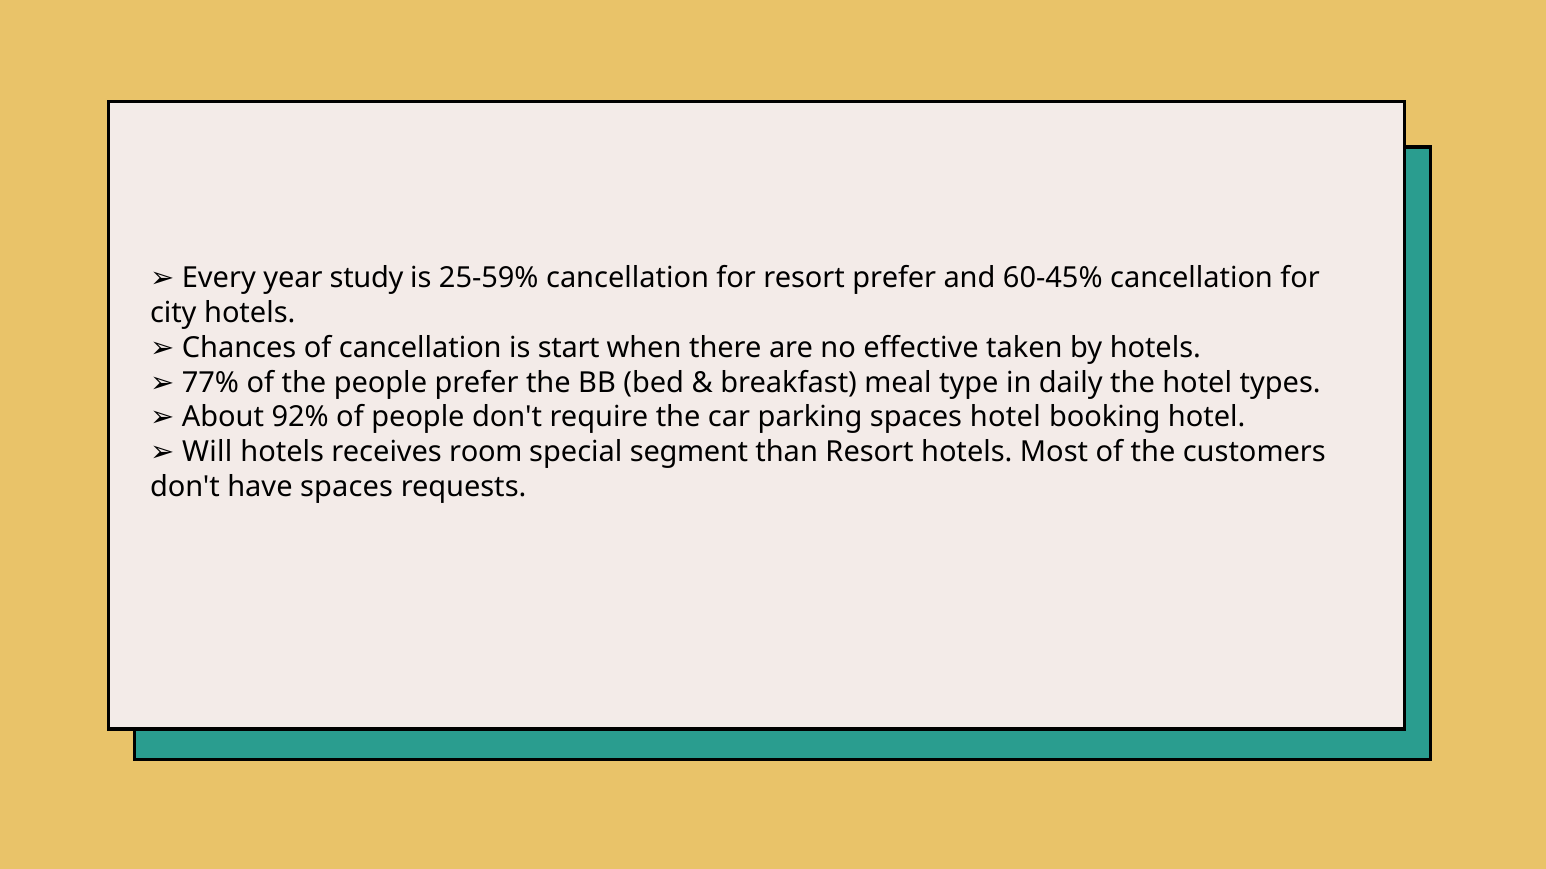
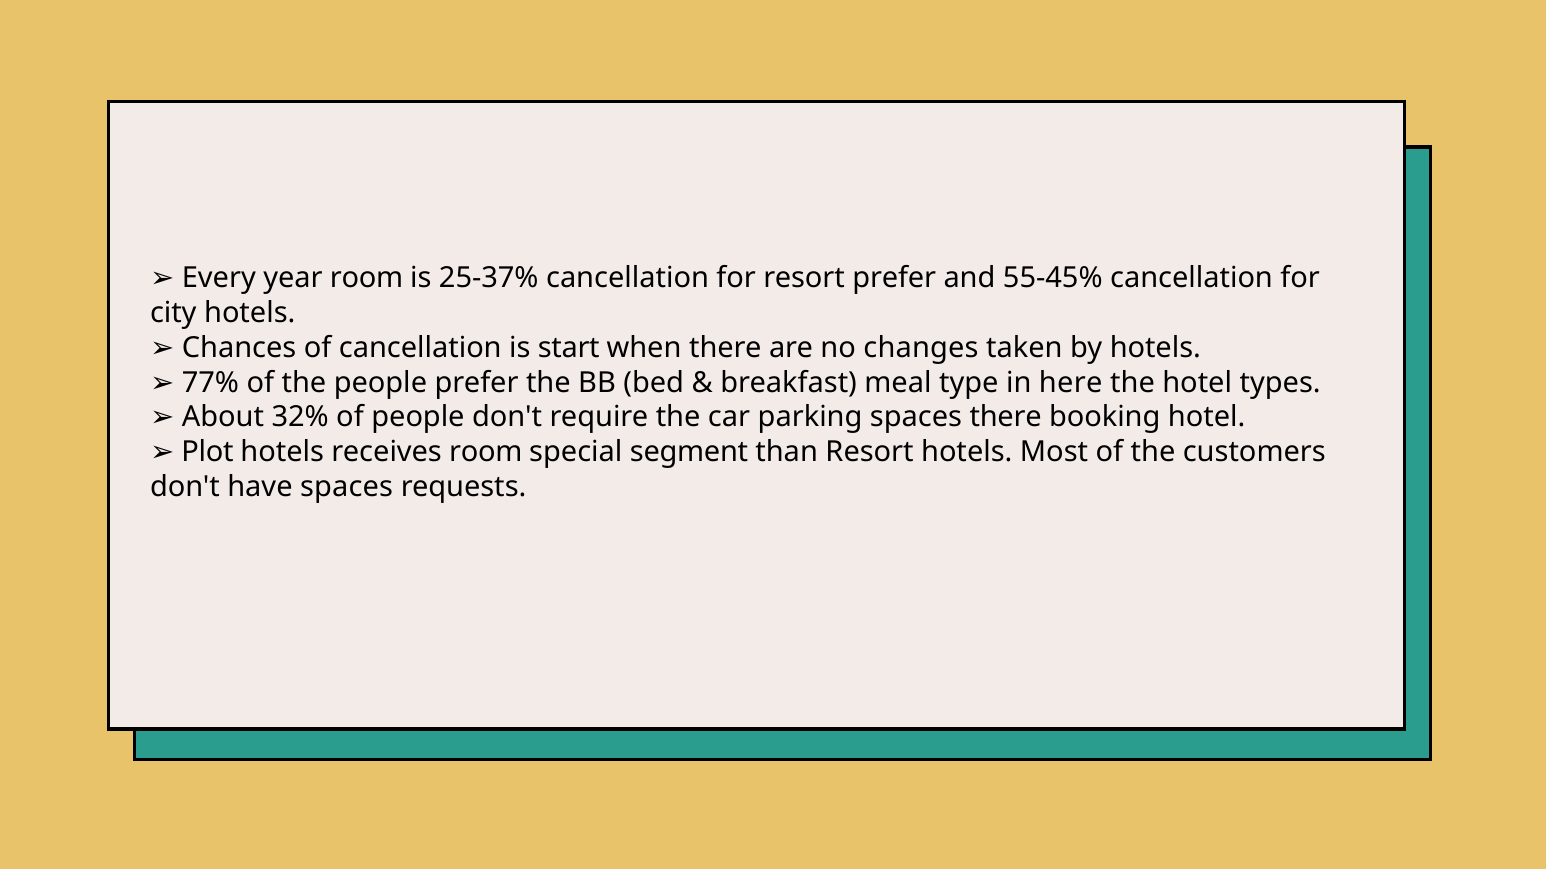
year study: study -> room (367, 278)
25-59%: 25-59% -> 25-37% (489, 278)
60-45%: 60-45% -> 55-45% (1053, 278)
effective: effective -> changes (921, 348)
daily: daily -> here (1071, 383)
92%: 92% -> 32% (300, 418)
spaces hotel: hotel -> there (1006, 418)
Will: Will -> Plot (208, 452)
